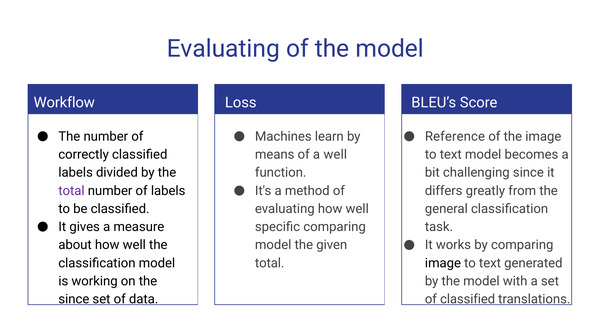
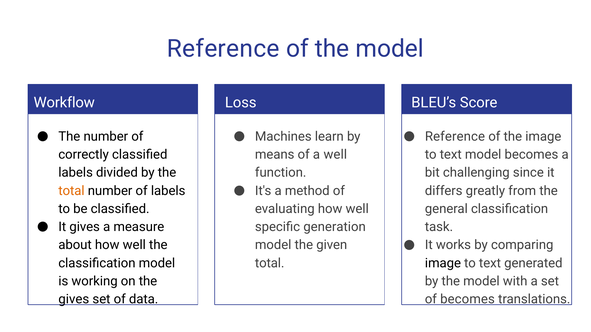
Evaluating: Evaluating -> Reference (223, 49)
total colour: purple -> orange (71, 191)
specific comparing: comparing -> generation (335, 227)
since: since -> gives (74, 300)
of classified: classified -> becomes (468, 300)
